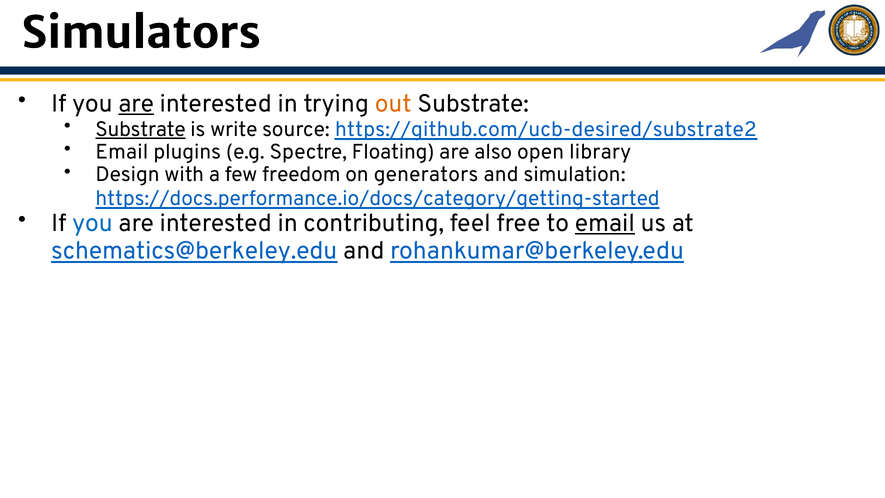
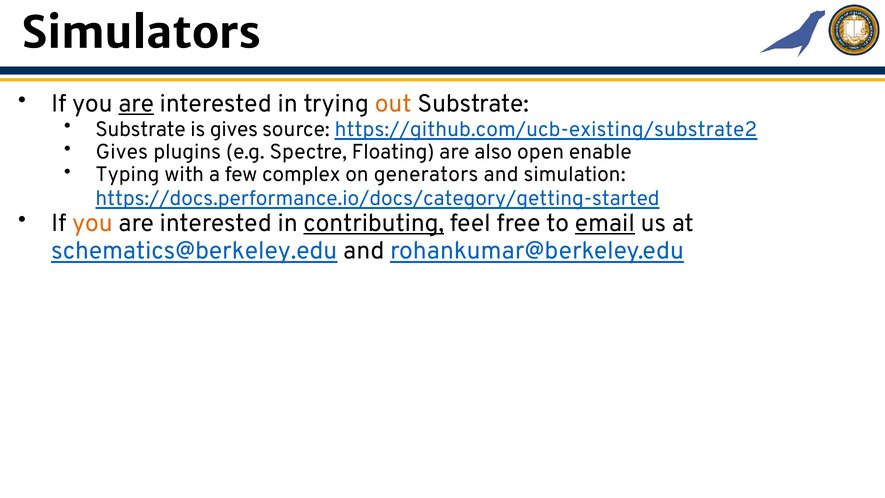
Substrate underline: present -> none (140, 129)
is write: write -> gives (234, 129)
https://github.com/ucb-desired/substrate2: https://github.com/ucb-desired/substrate2 -> https://github.com/ucb-existing/substrate2 (546, 129)
Email: Email -> Gives (122, 152)
library: library -> enable (600, 152)
Design: Design -> Typing (127, 175)
freedom: freedom -> complex (301, 175)
you colour: blue -> orange (92, 223)
contributing underline: none -> present (374, 223)
